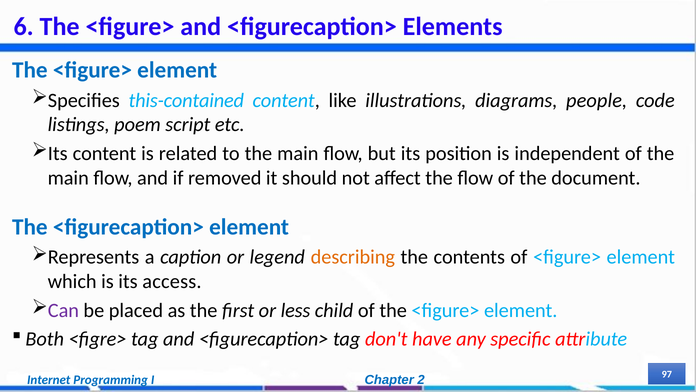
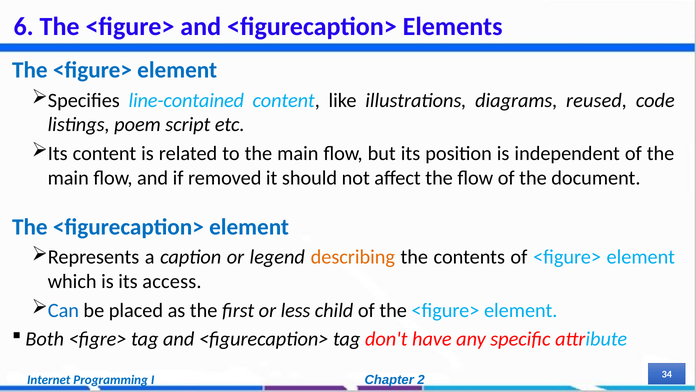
this-contained: this-contained -> line-contained (186, 100)
people: people -> reused (597, 100)
Can colour: purple -> blue (63, 310)
97: 97 -> 34 (667, 374)
